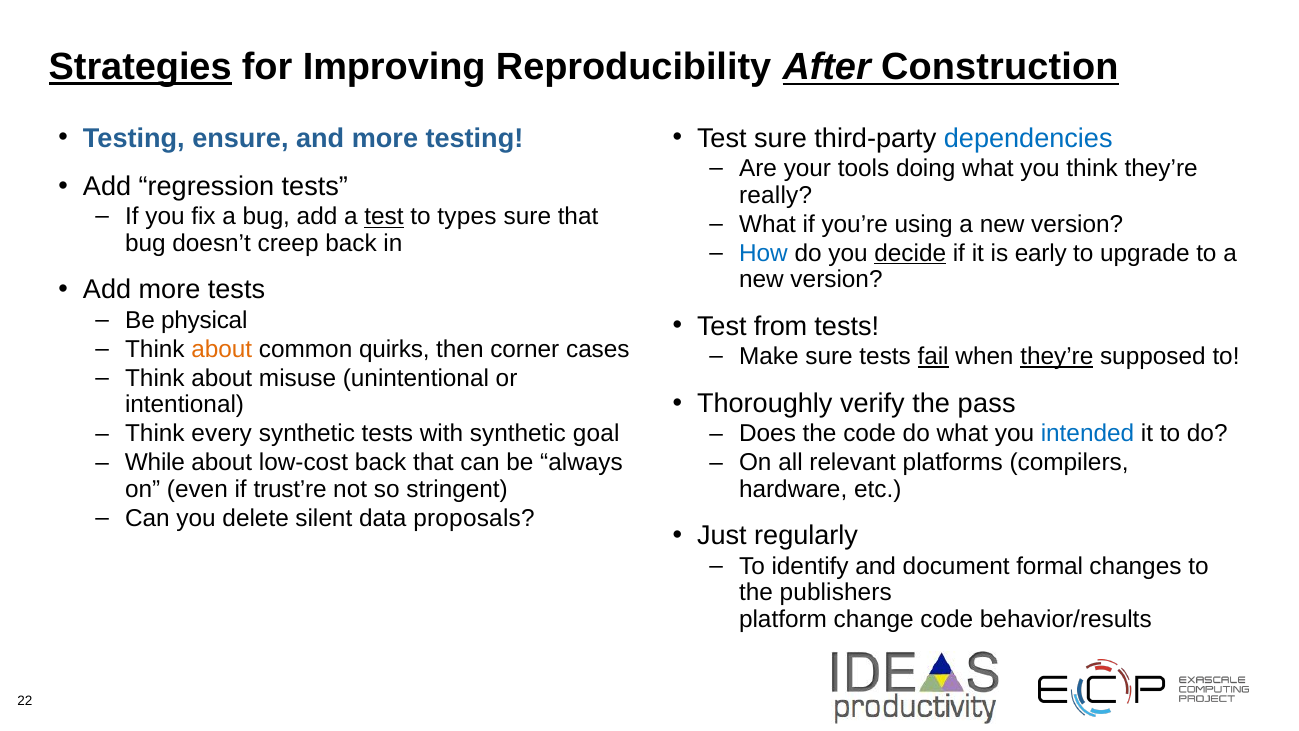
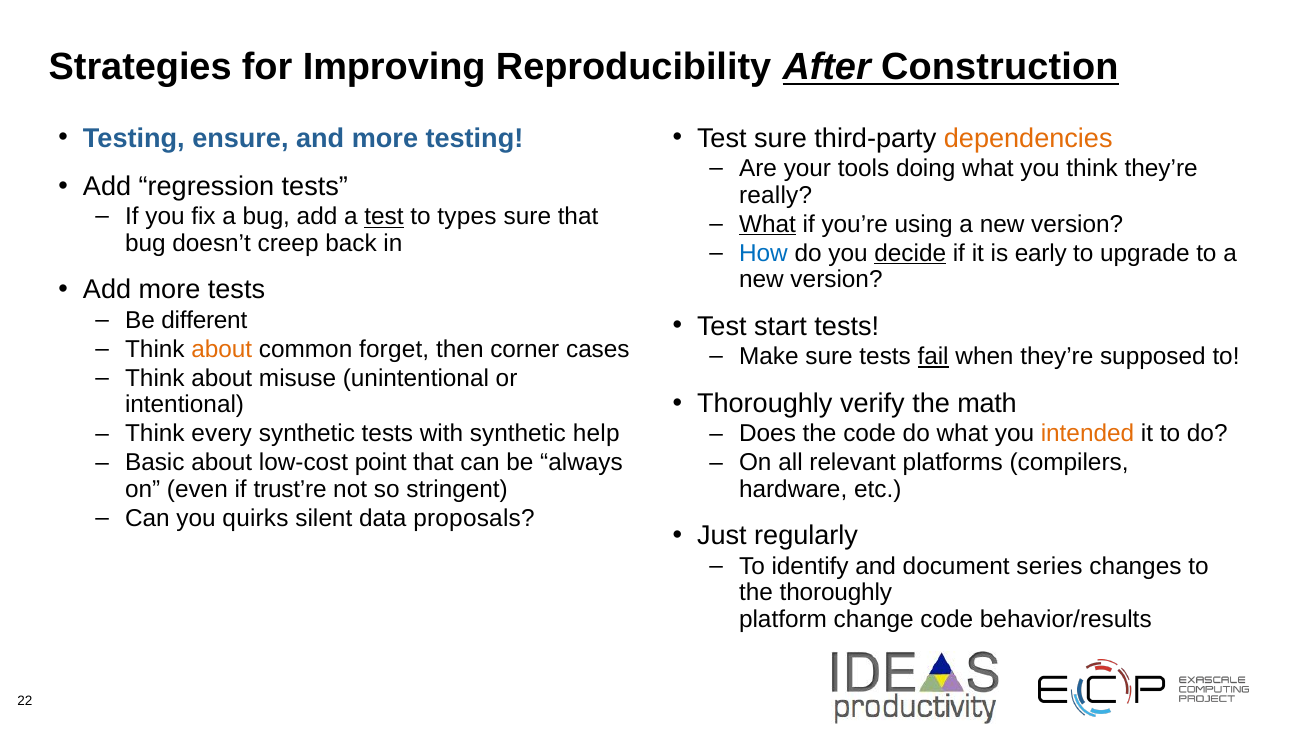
Strategies underline: present -> none (140, 67)
dependencies colour: blue -> orange (1028, 138)
What underline: none -> present (768, 224)
physical: physical -> different (204, 320)
from: from -> start (780, 326)
quirks: quirks -> forget (394, 349)
they’re underline: present -> none (1057, 357)
pass: pass -> math (987, 403)
goal: goal -> help (596, 434)
intended colour: blue -> orange (1087, 434)
While: While -> Basic (155, 463)
low-cost back: back -> point (381, 463)
delete: delete -> quirks (256, 518)
formal: formal -> series (1049, 566)
the publishers: publishers -> thoroughly (836, 593)
